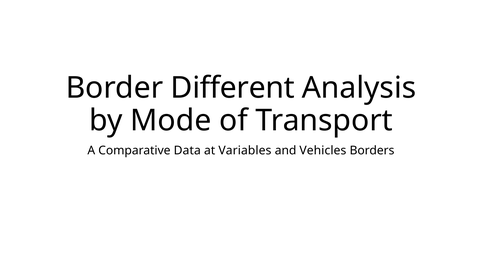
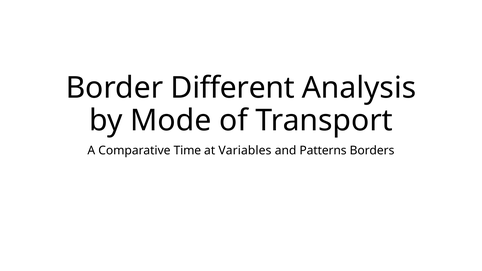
Data: Data -> Time (187, 151)
Vehicles: Vehicles -> Patterns (323, 151)
